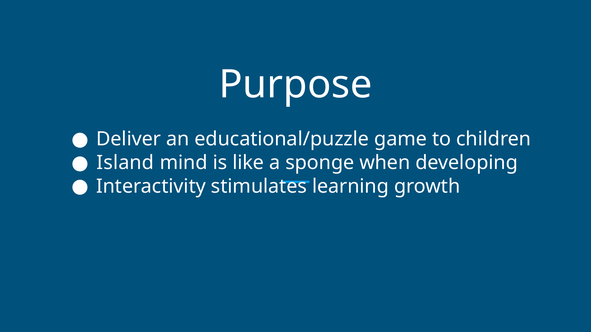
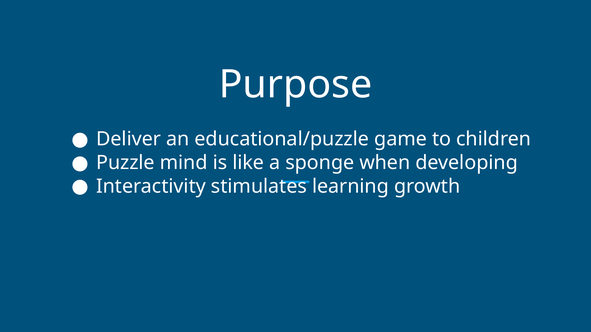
Island: Island -> Puzzle (125, 163)
